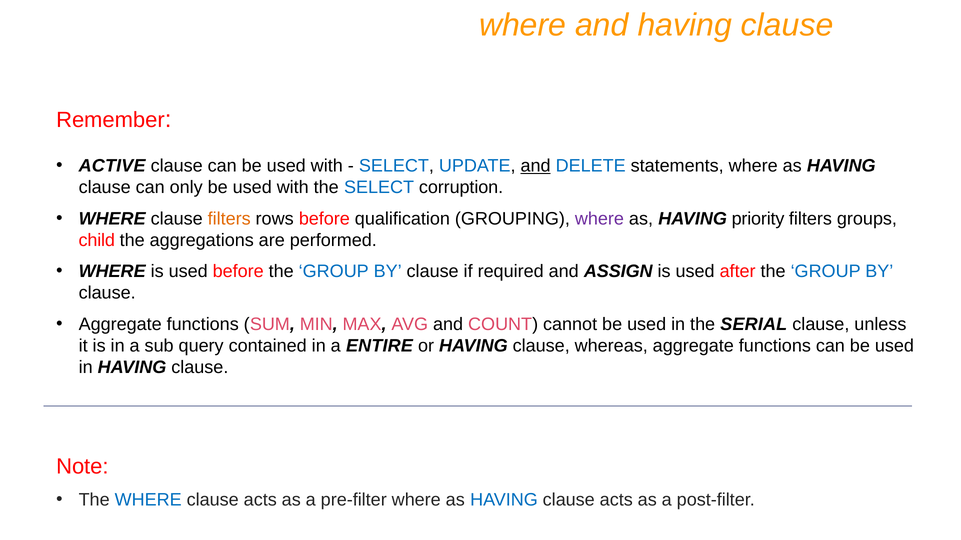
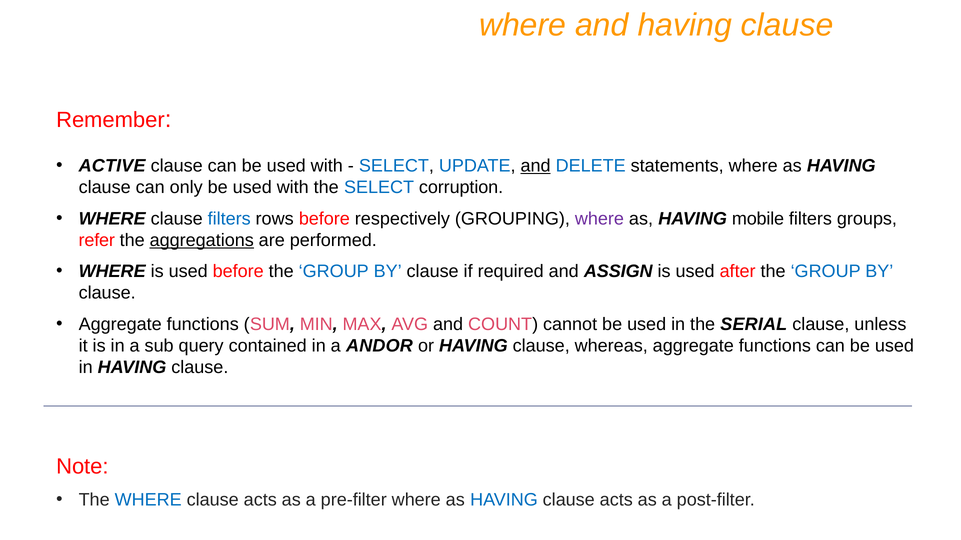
filters colour: orange -> blue (229, 219)
qualification: qualification -> respectively (402, 219)
priority: priority -> mobile (758, 219)
child: child -> refer (97, 240)
aggregations underline: none -> present (202, 240)
ENTIRE: ENTIRE -> ANDOR (379, 346)
